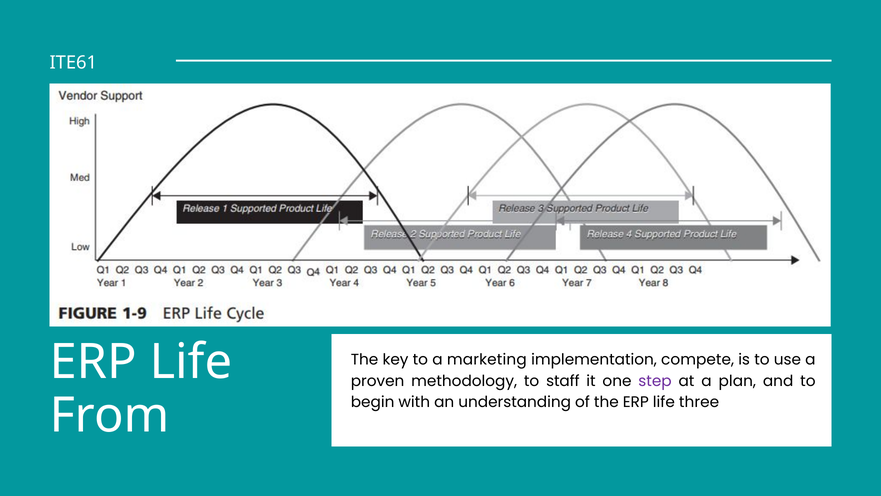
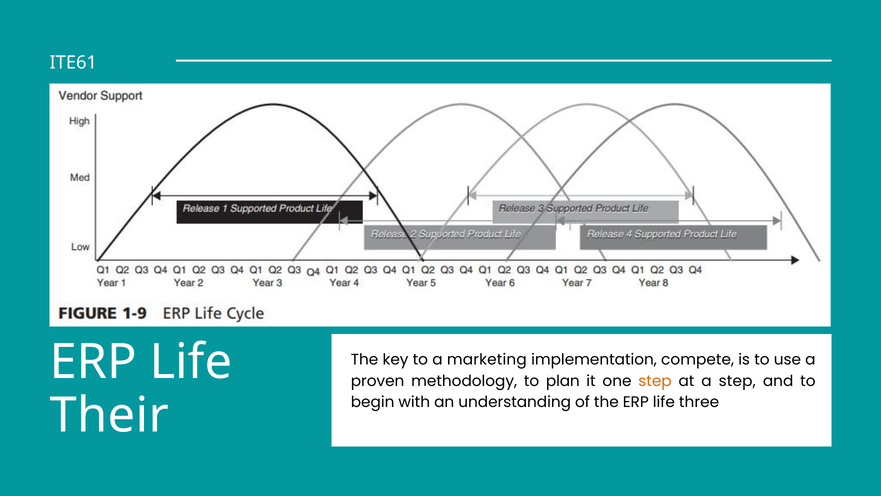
staff: staff -> plan (563, 381)
step colour: purple -> orange (655, 381)
a plan: plan -> step (737, 381)
From: From -> Their (109, 415)
